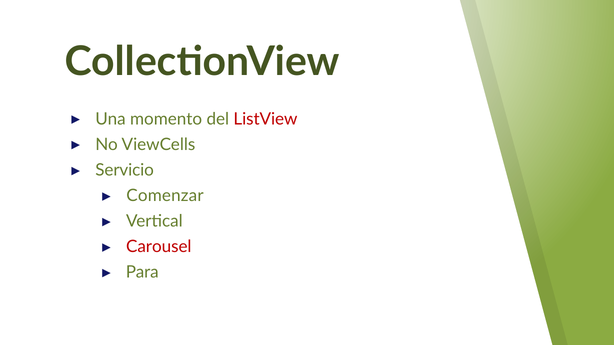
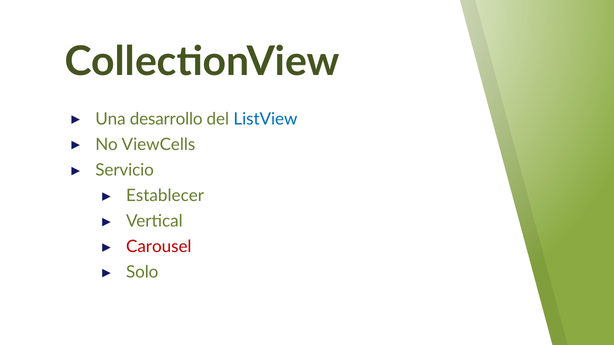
momento: momento -> desarrollo (166, 119)
ListView colour: red -> blue (265, 119)
Comenzar: Comenzar -> Establecer (165, 196)
Para: Para -> Solo (142, 273)
